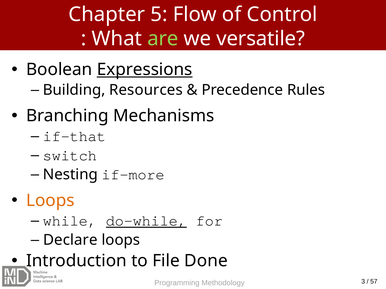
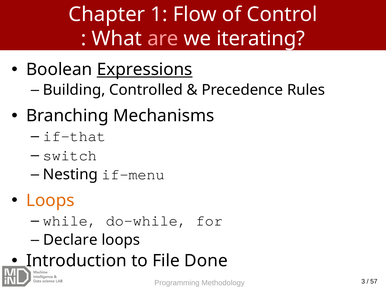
5: 5 -> 1 (159, 14)
are colour: light green -> pink (163, 39)
versatile: versatile -> iterating (261, 39)
Resources: Resources -> Controlled (146, 90)
if-more: if-more -> if-menu (133, 175)
do-while underline: present -> none (146, 221)
